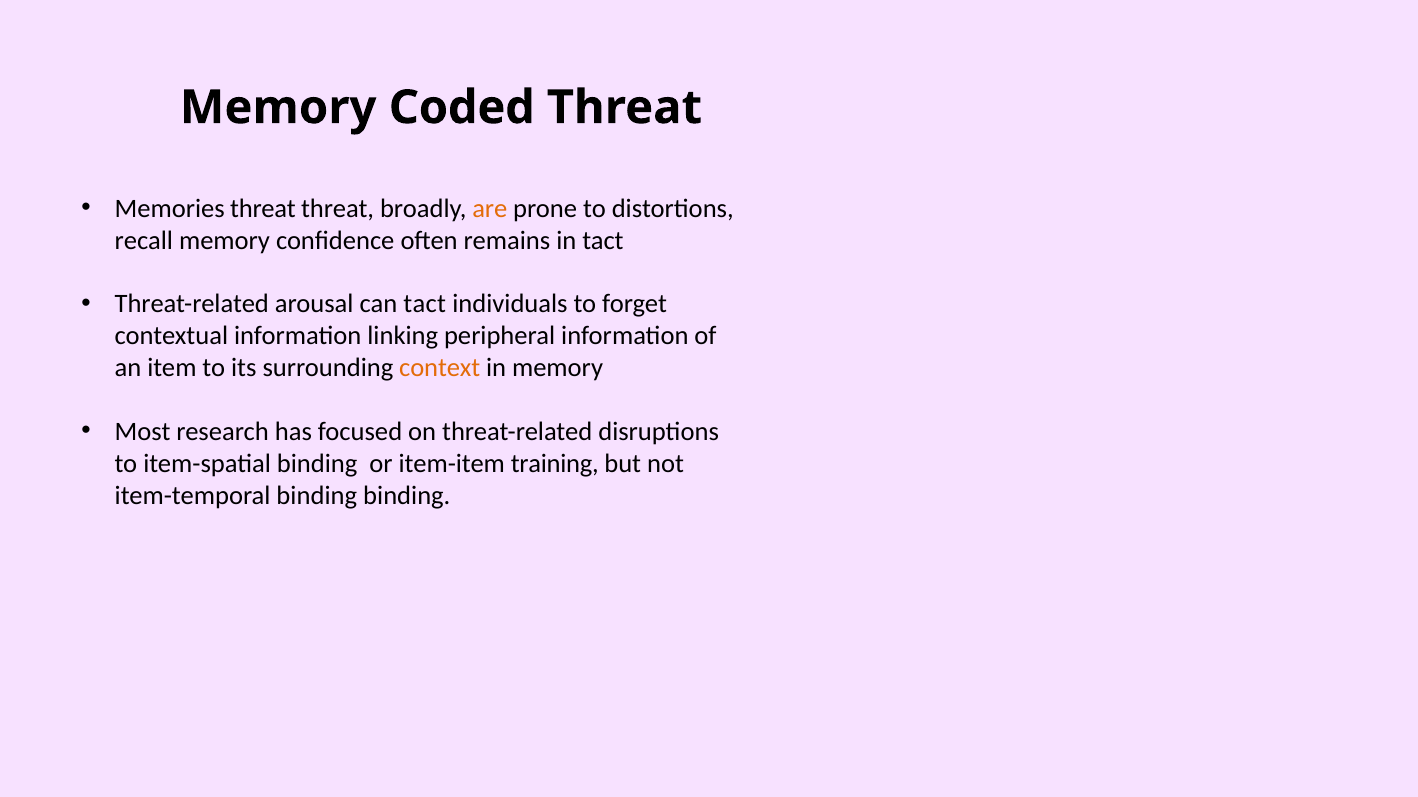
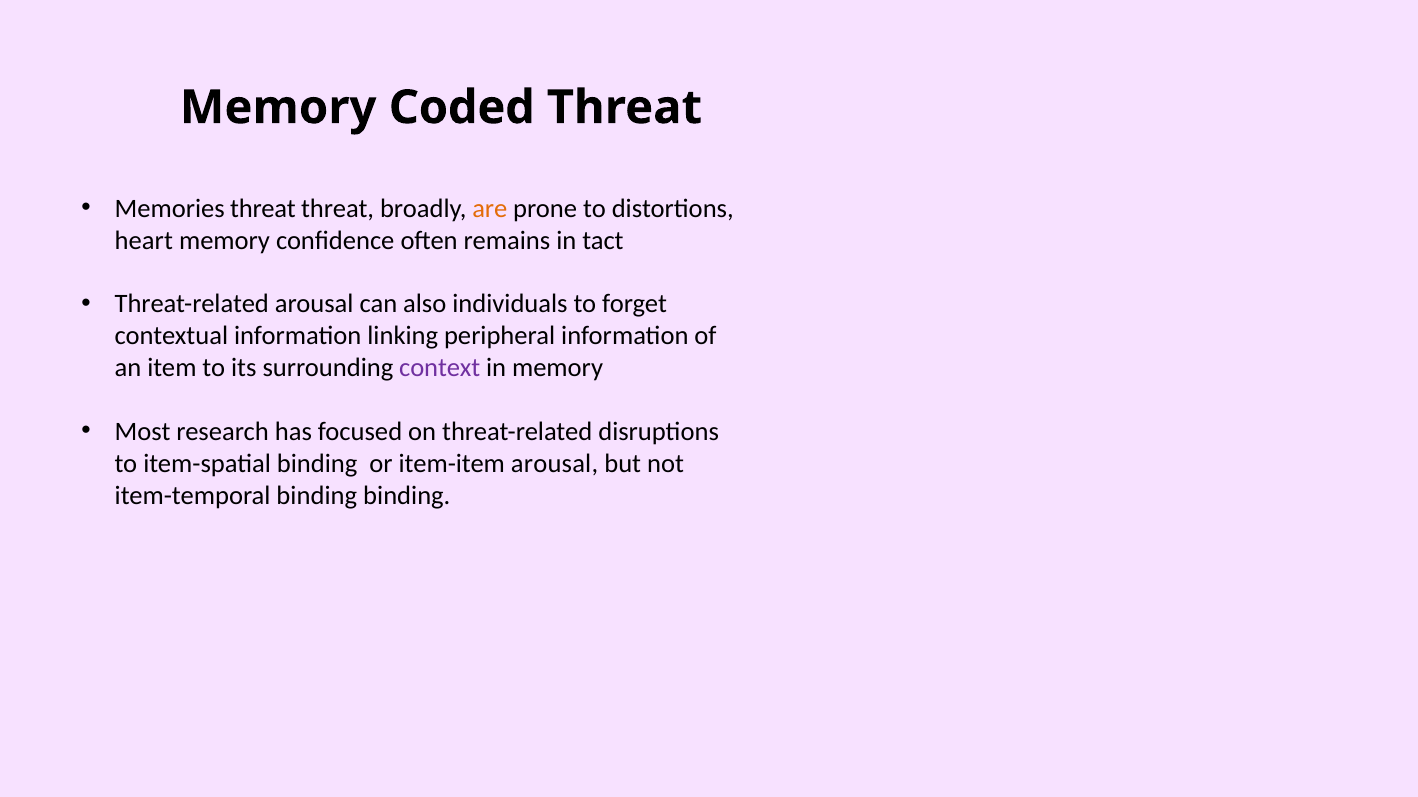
recall: recall -> heart (144, 241)
can tact: tact -> also (425, 304)
context colour: orange -> purple (440, 368)
item-item training: training -> arousal (555, 464)
